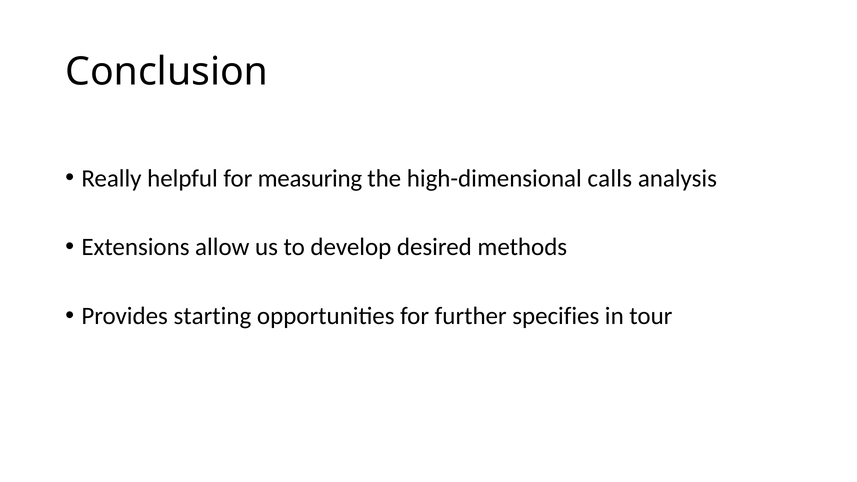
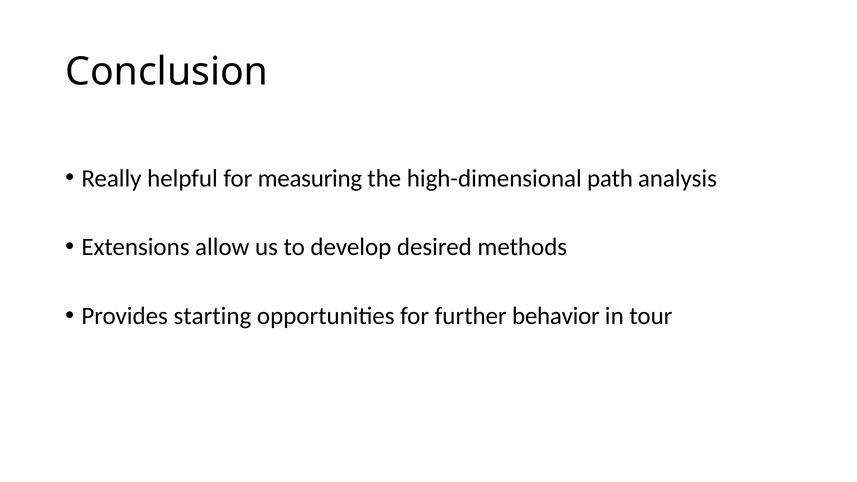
calls: calls -> path (610, 178)
specifies: specifies -> behavior (556, 316)
